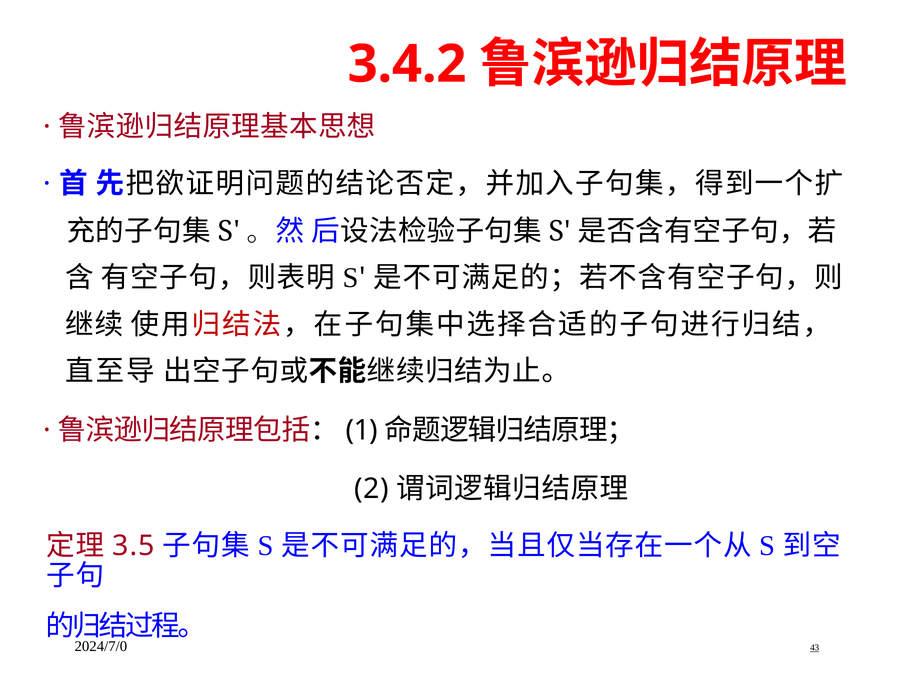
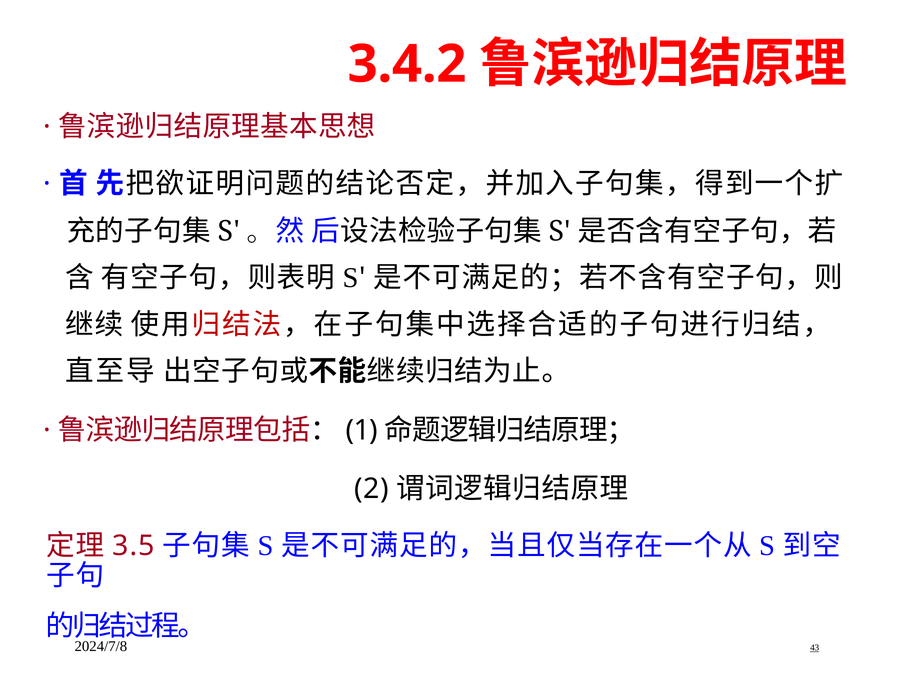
2024/7/0: 2024/7/0 -> 2024/7/8 (101, 646)
